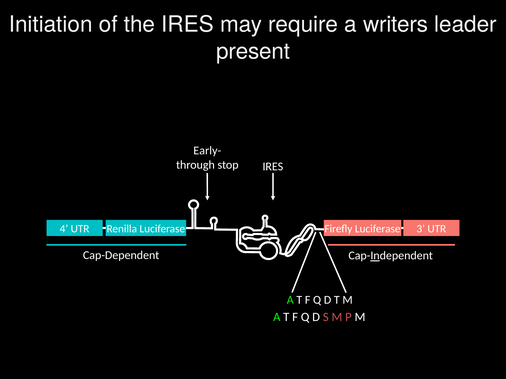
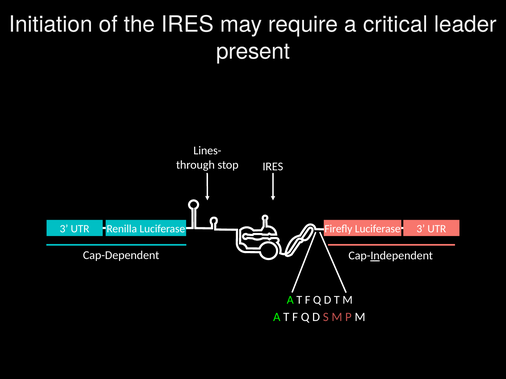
writers: writers -> critical (395, 24)
Early-: Early- -> Lines- (207, 151)
4: 4 -> 3 (64, 229)
